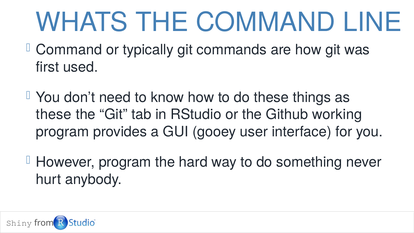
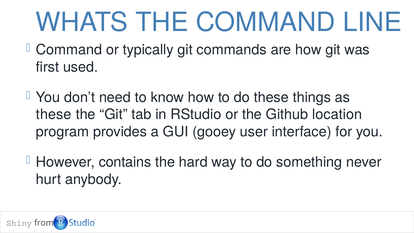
working: working -> location (337, 114)
However program: program -> contains (125, 162)
